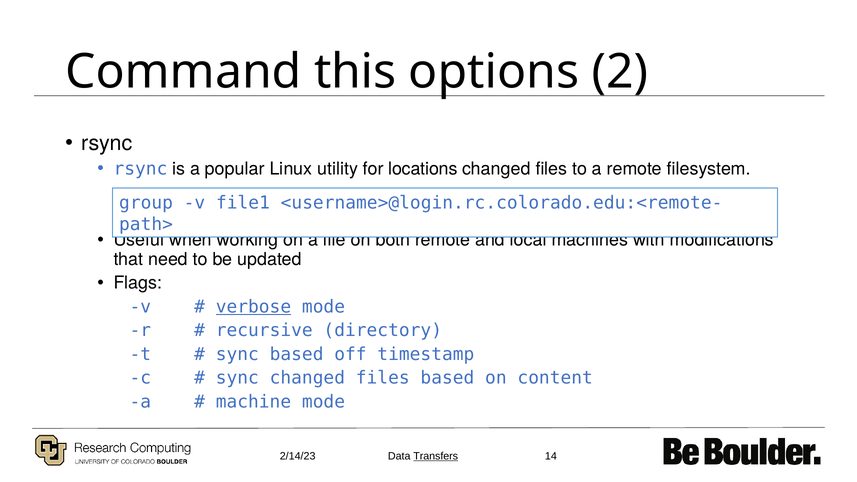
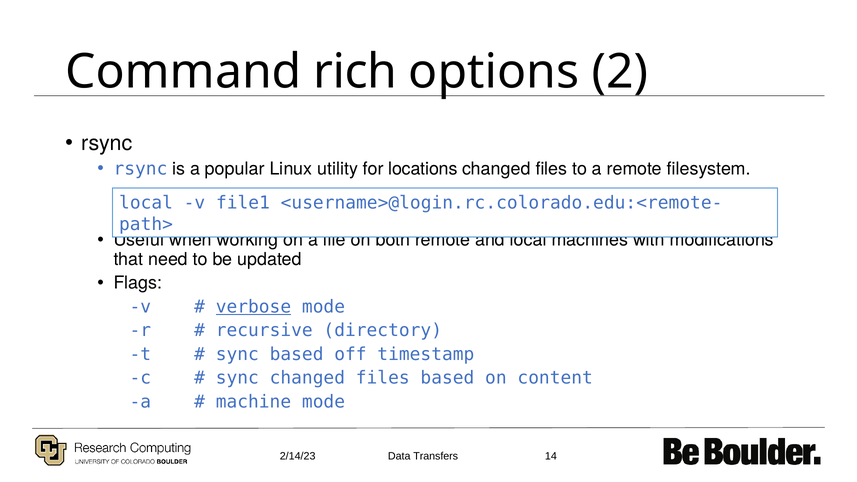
this: this -> rich (355, 72)
group: group -> local (146, 203)
Transfers underline: present -> none (436, 456)
